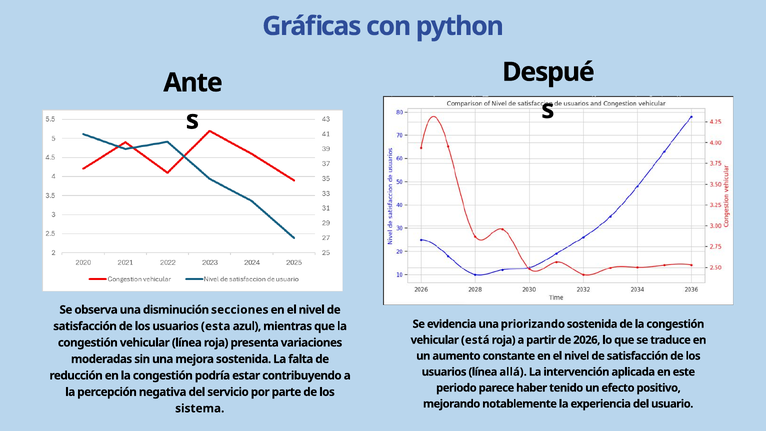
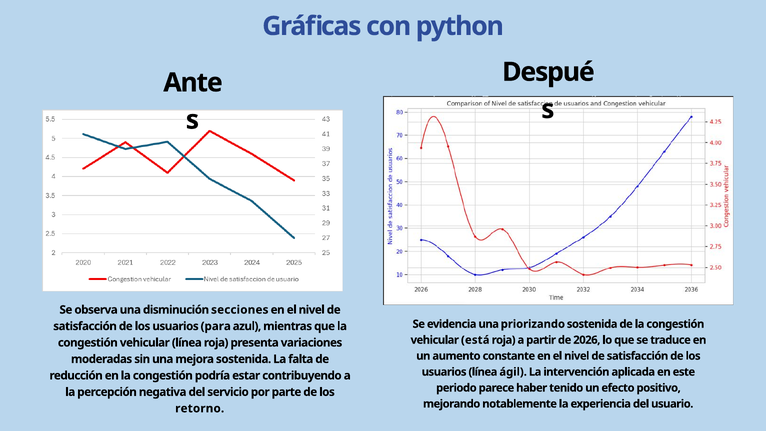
esta: esta -> para (216, 326)
allá: allá -> ágil (513, 372)
sistema: sistema -> retorno (200, 408)
